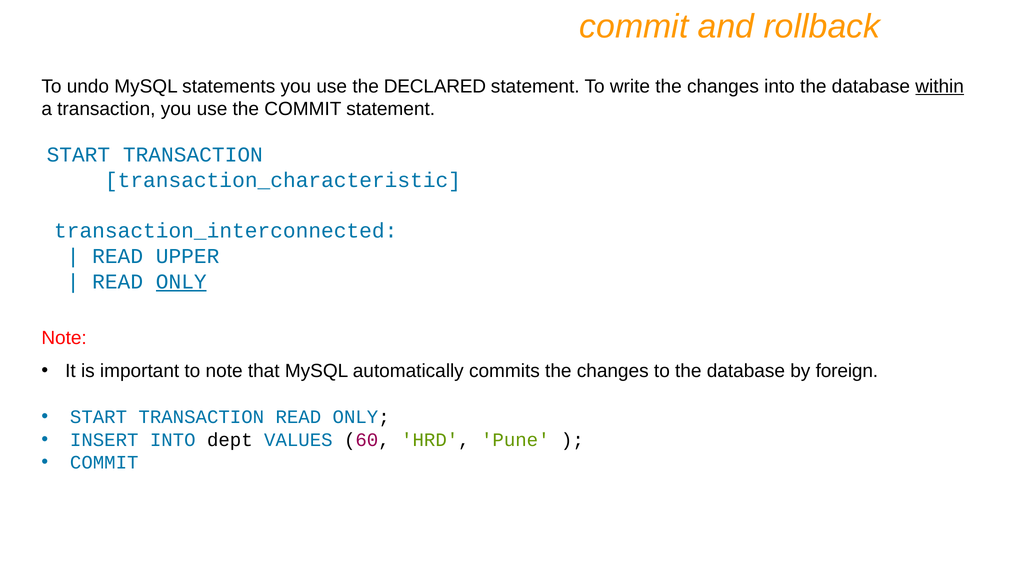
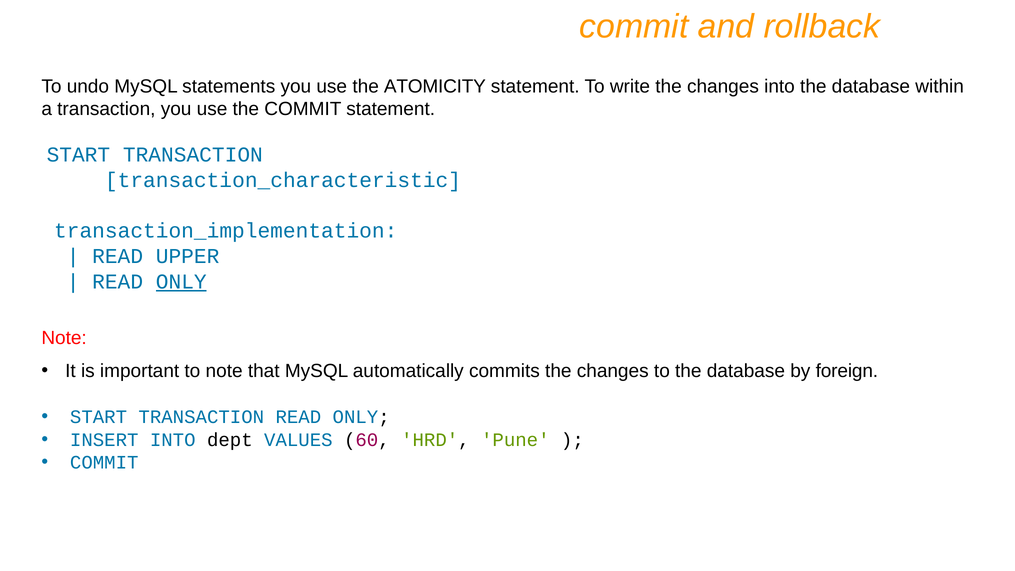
DECLARED: DECLARED -> ATOMICITY (435, 86)
within underline: present -> none (940, 86)
transaction_interconnected: transaction_interconnected -> transaction_implementation (226, 231)
